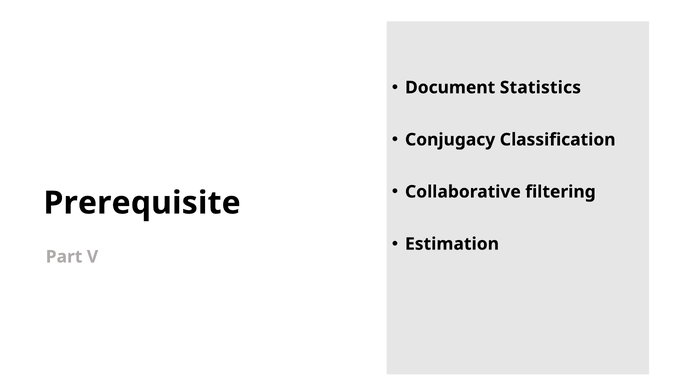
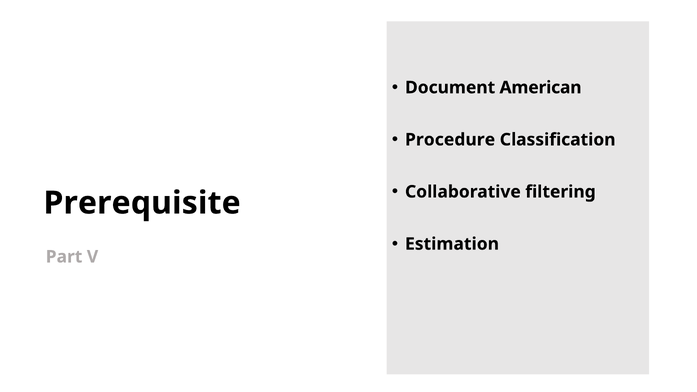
Statistics: Statistics -> American (541, 88)
Conjugacy: Conjugacy -> Procedure (450, 140)
